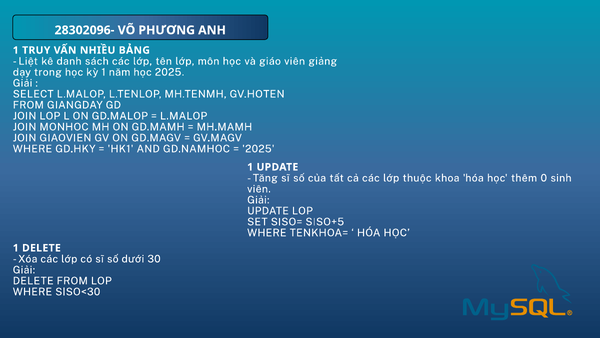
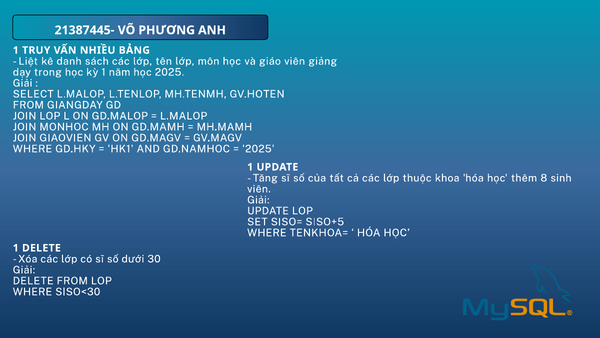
28302096-: 28302096- -> 21387445- (85, 30)
0: 0 -> 8 (544, 178)
